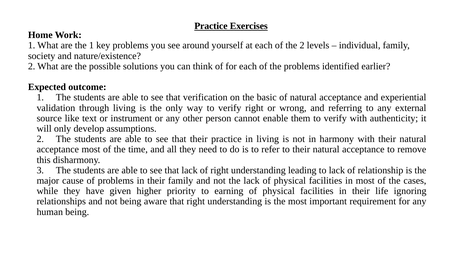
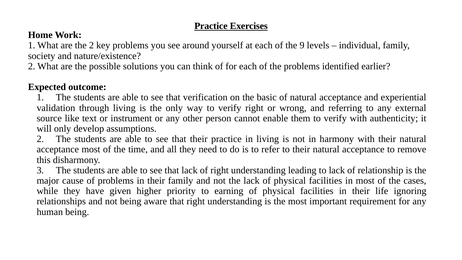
the 1: 1 -> 2 (91, 45)
the 2: 2 -> 9 (302, 45)
